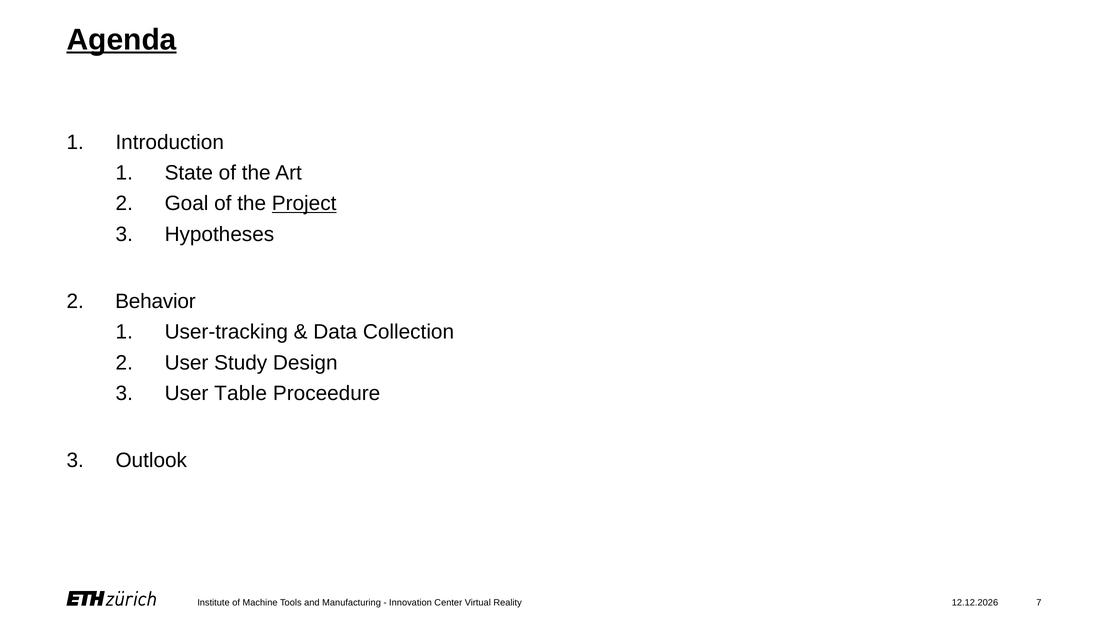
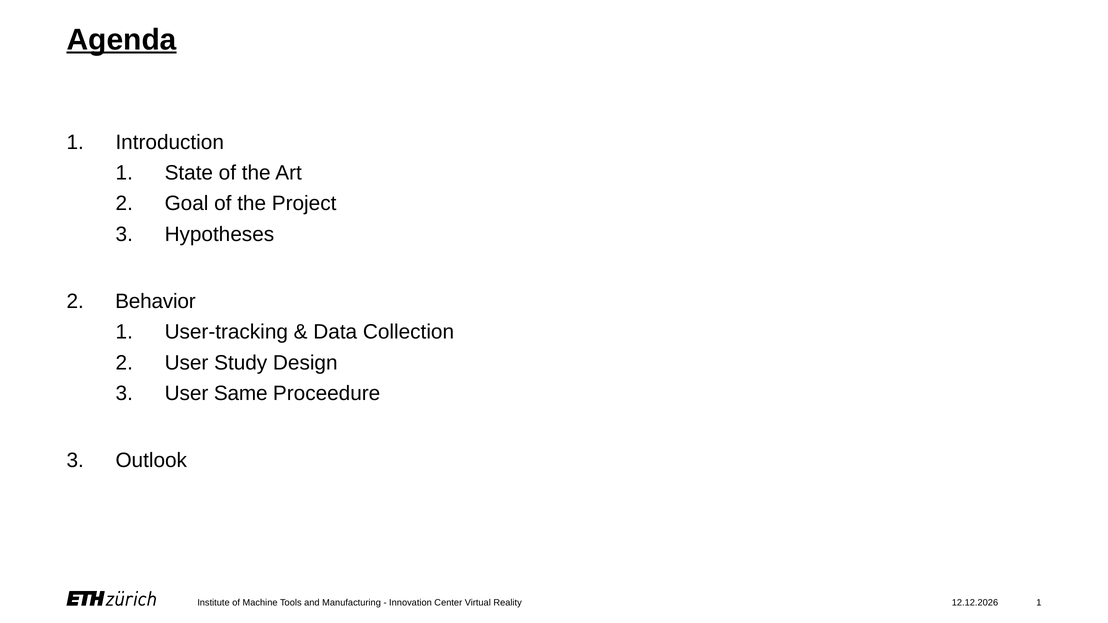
Project underline: present -> none (304, 204)
Table: Table -> Same (241, 394)
7: 7 -> 1 (1039, 603)
